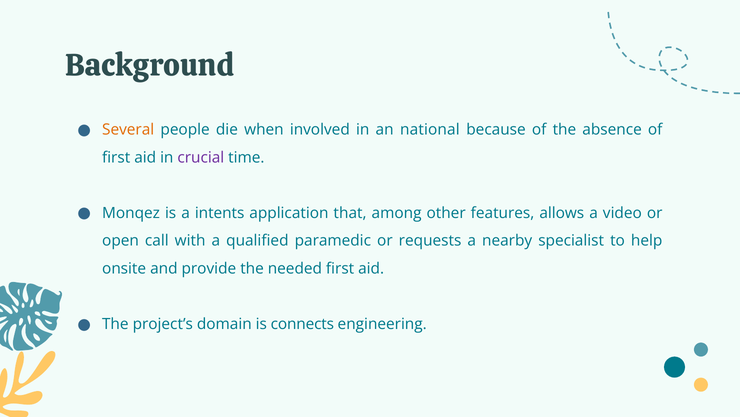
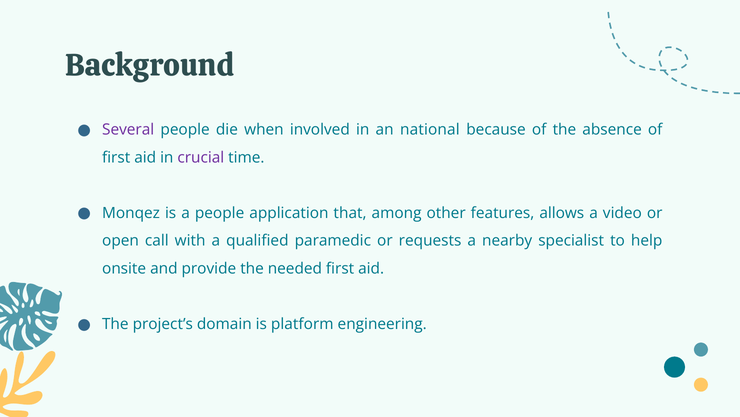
Several colour: orange -> purple (128, 129)
a intents: intents -> people (220, 213)
connects: connects -> platform (302, 324)
